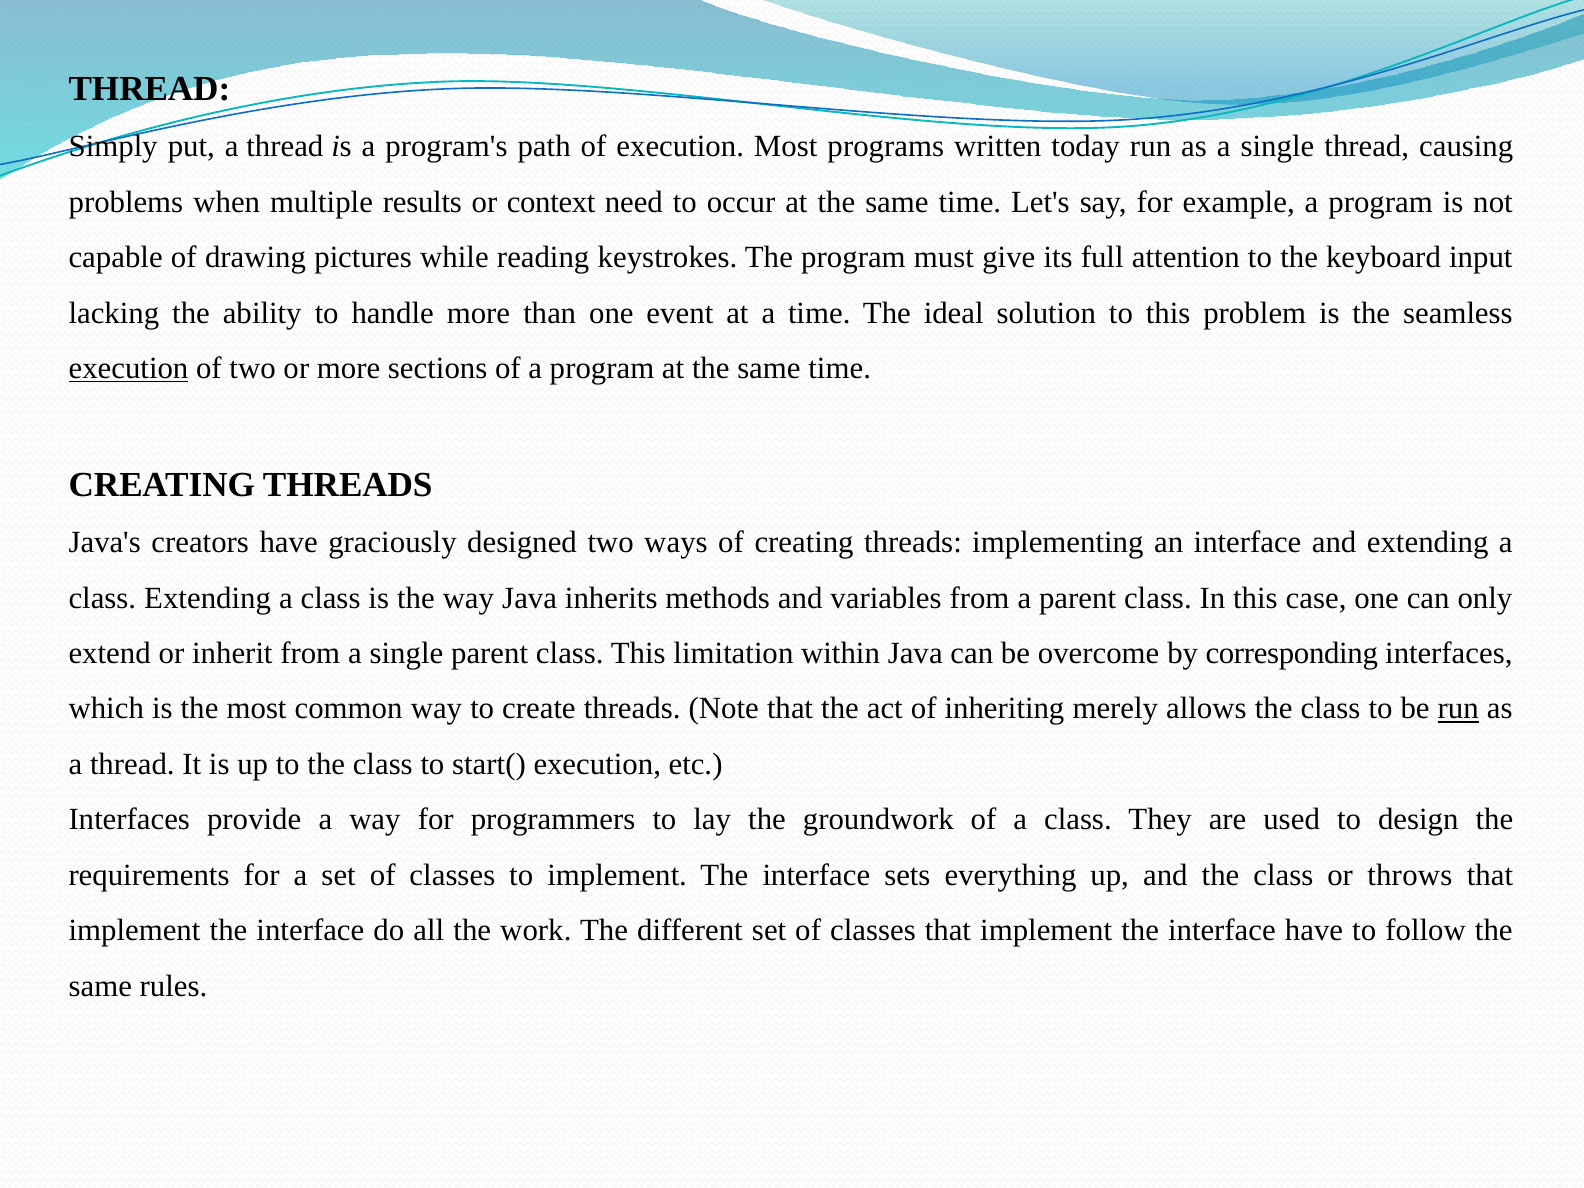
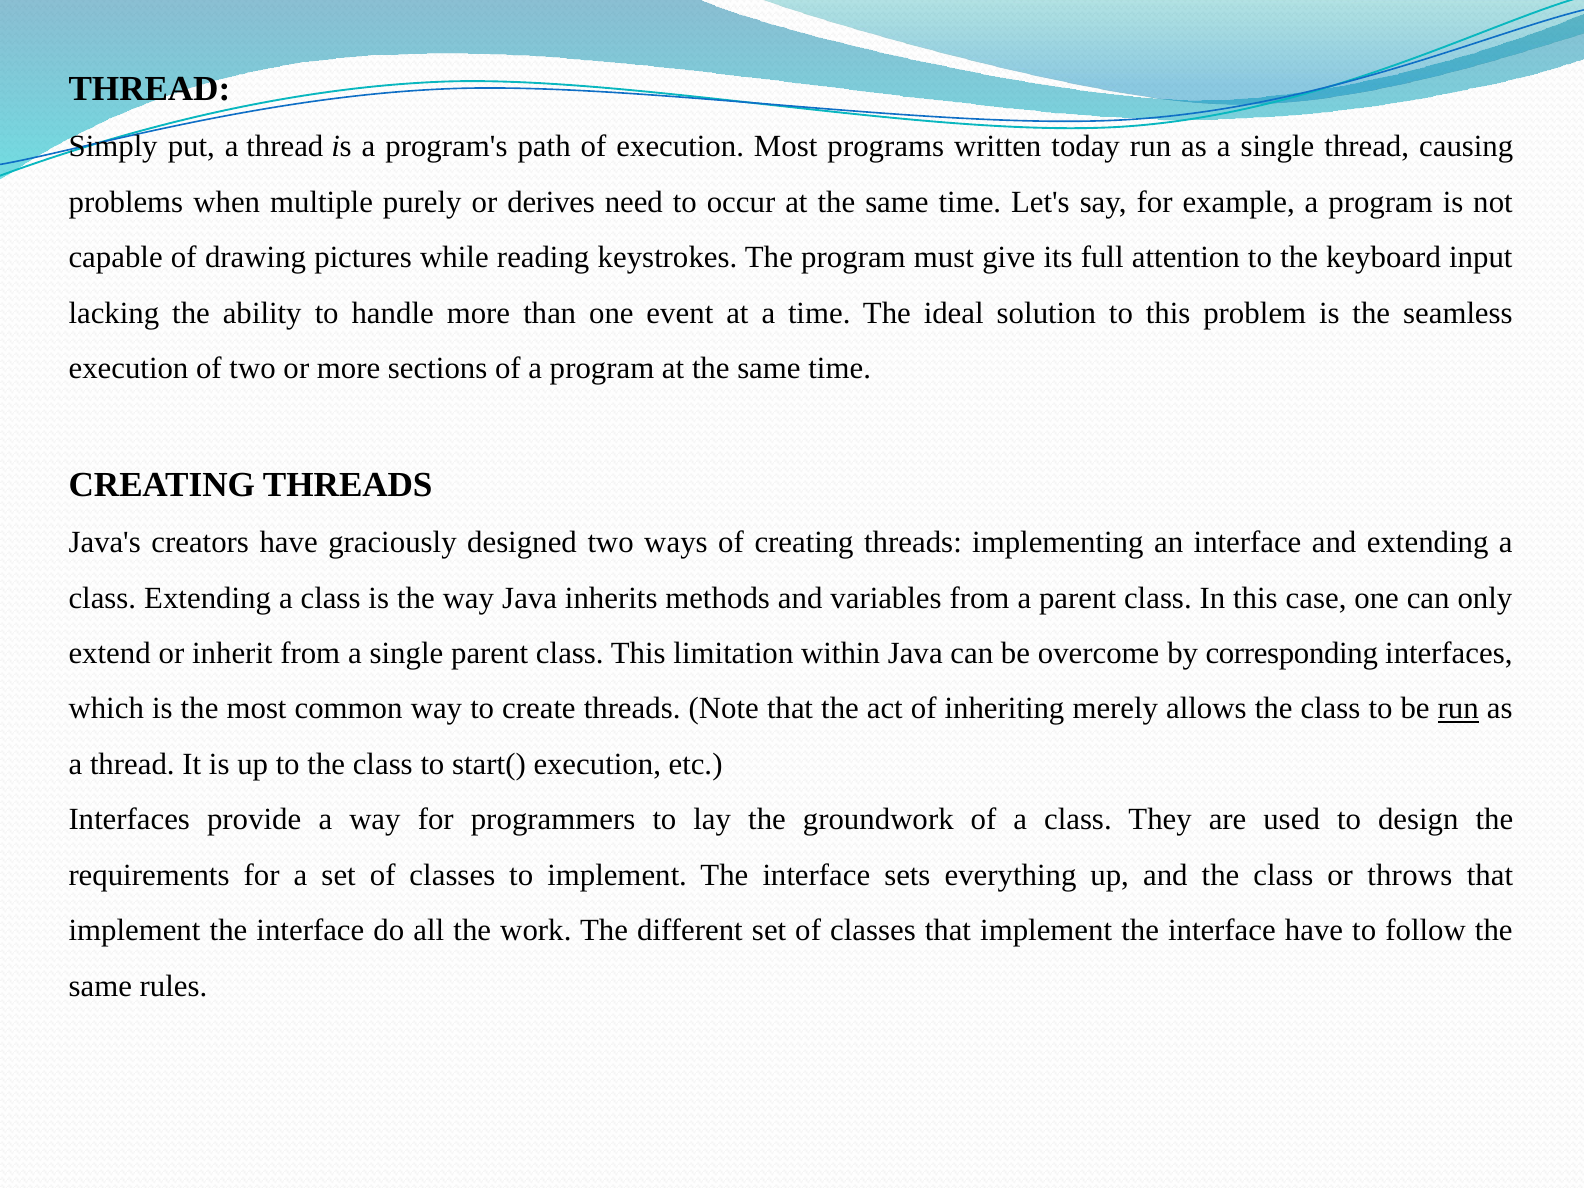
results: results -> purely (422, 202)
context: context -> derives (551, 202)
execution underline: present -> none (129, 368)
